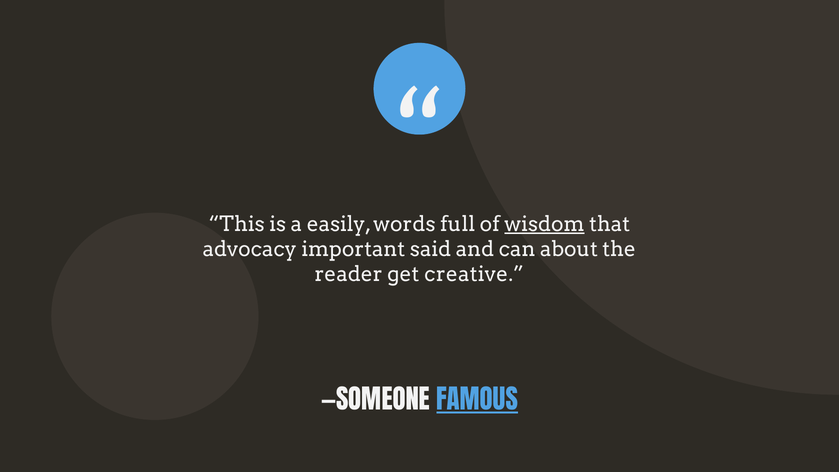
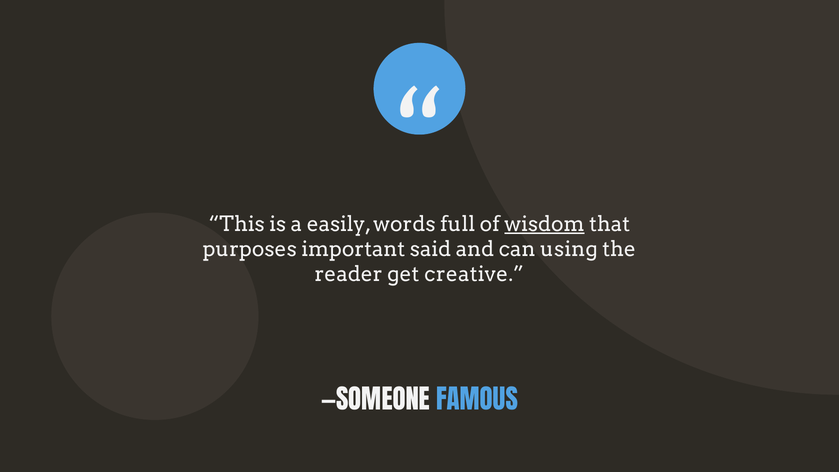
advocacy: advocacy -> purposes (250, 249)
about: about -> using (569, 249)
FAMOUS underline: present -> none (477, 401)
